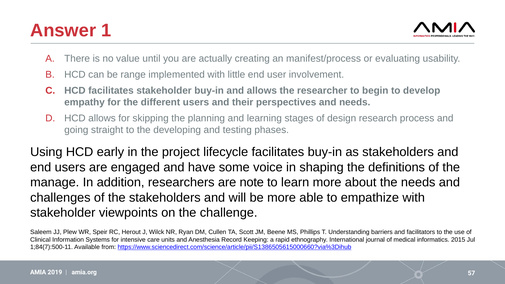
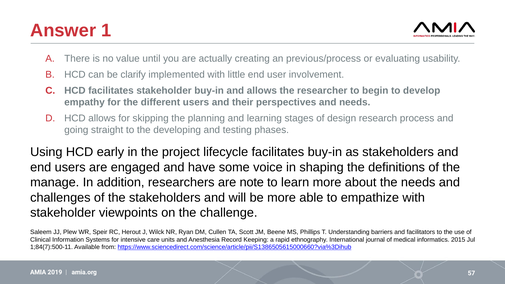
manifest/process: manifest/process -> previous/process (324, 58)
range: range -> clarify (133, 74)
